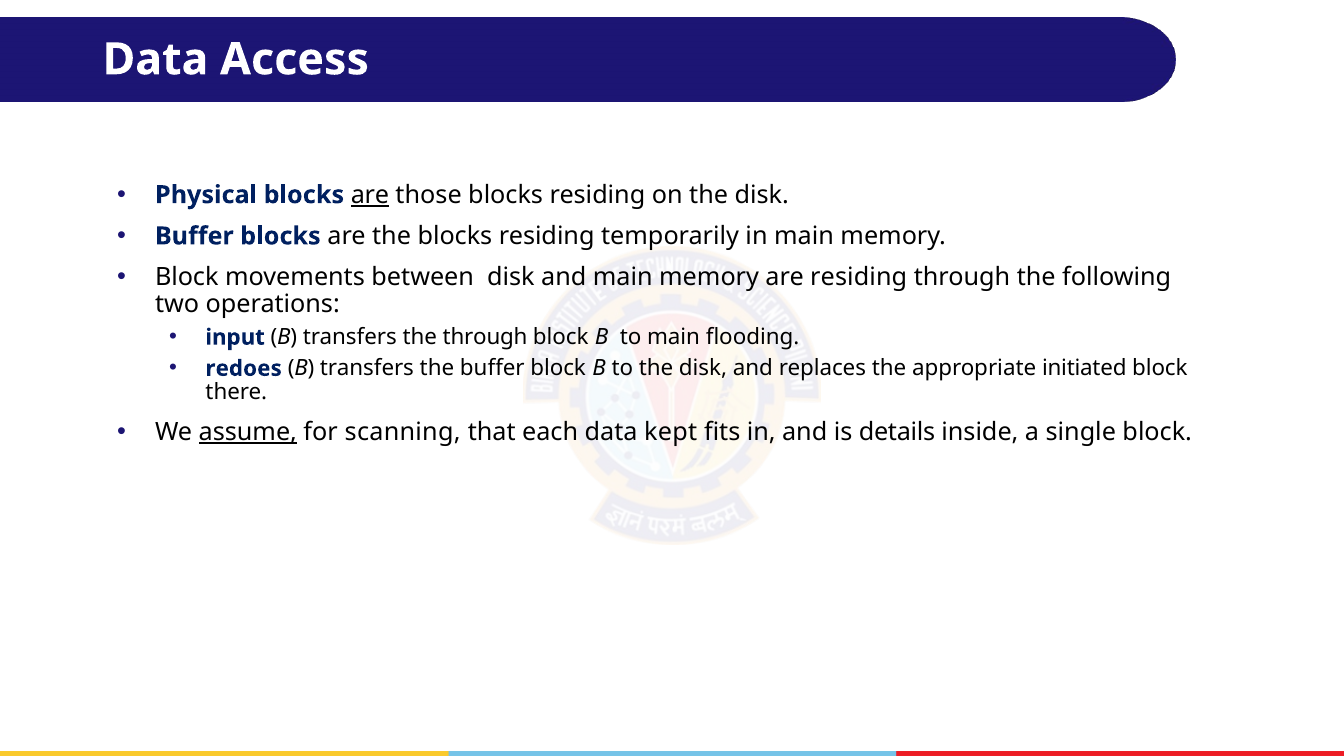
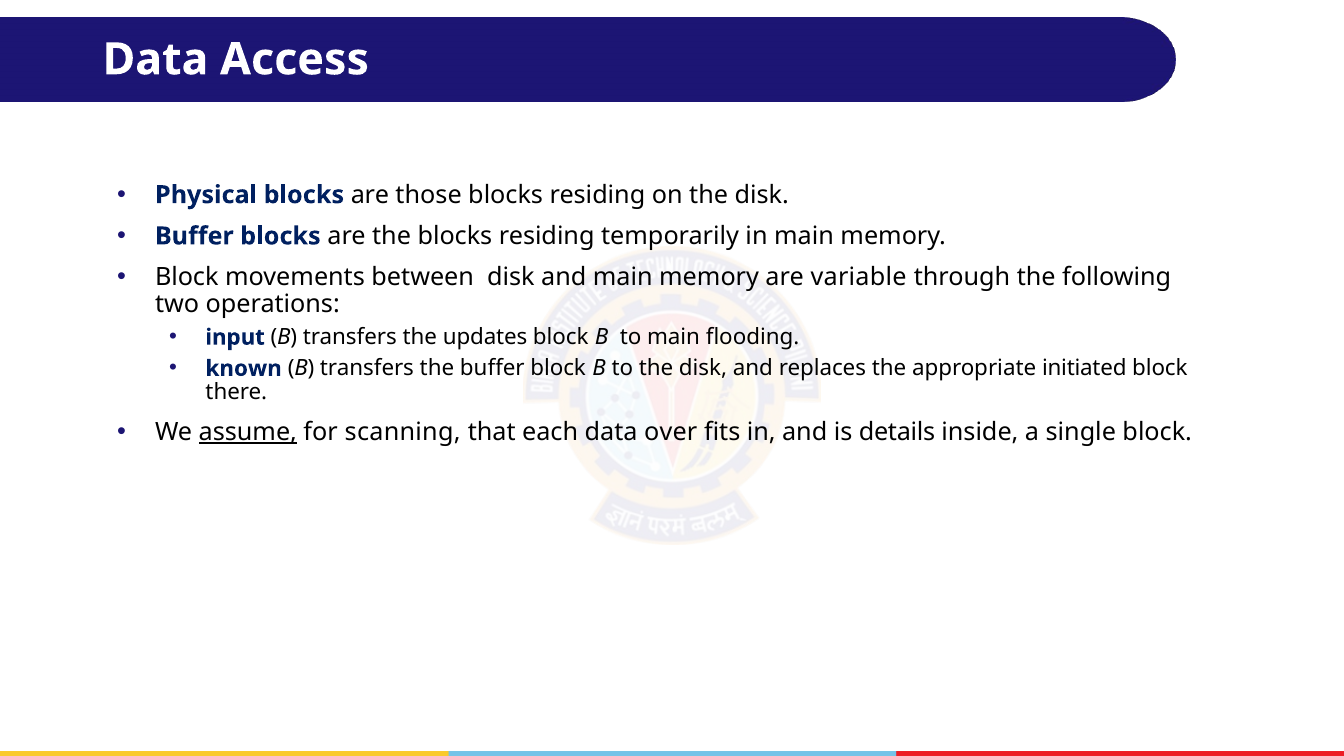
are underline: present -> none (370, 195)
are residing: residing -> variable (859, 277)
the through: through -> updates (485, 337)
redoes: redoes -> known (244, 368)
kept: kept -> over (671, 432)
